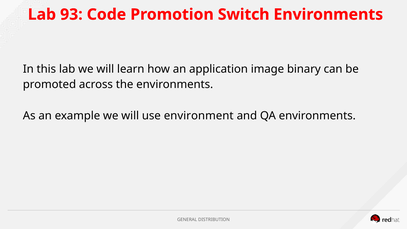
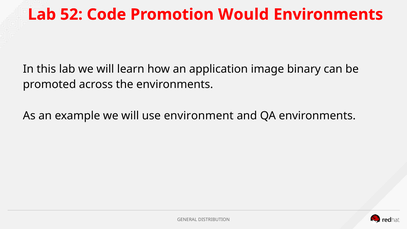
93: 93 -> 52 (71, 14)
Switch: Switch -> Would (244, 14)
